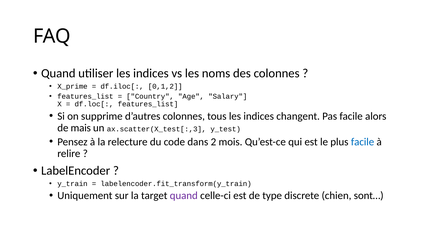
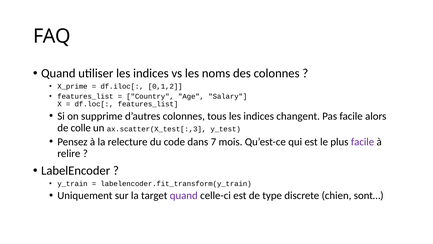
mais: mais -> colle (81, 128)
2: 2 -> 7 (213, 142)
facile colour: blue -> purple (363, 142)
